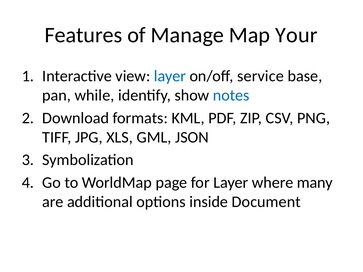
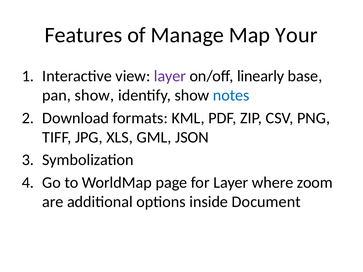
layer colour: blue -> purple (170, 76)
service: service -> linearly (261, 76)
pan while: while -> show (94, 96)
many: many -> zoom (315, 183)
